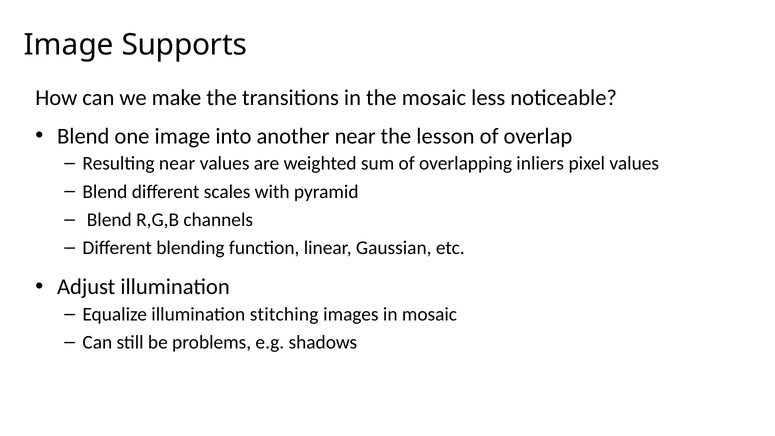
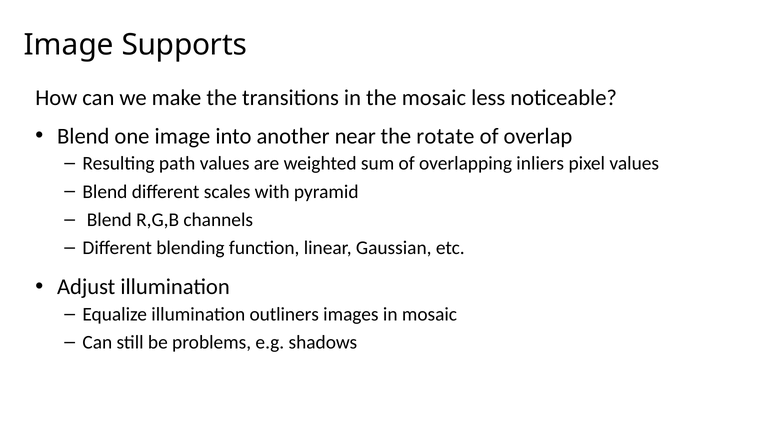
lesson: lesson -> rotate (445, 136)
Resulting near: near -> path (177, 164)
stitching: stitching -> outliners (284, 314)
